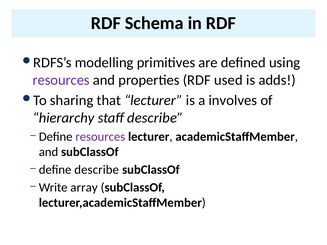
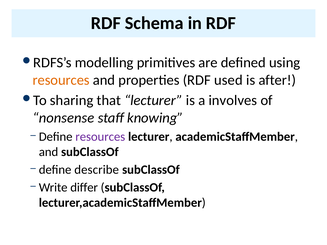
resources colour: purple -> orange (61, 80)
adds: adds -> after (277, 80)
hierarchy: hierarchy -> nonsense (64, 118)
staff describe: describe -> knowing (155, 118)
array: array -> differ (84, 188)
